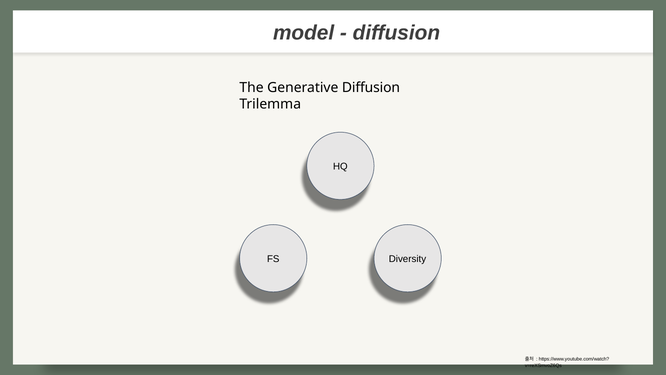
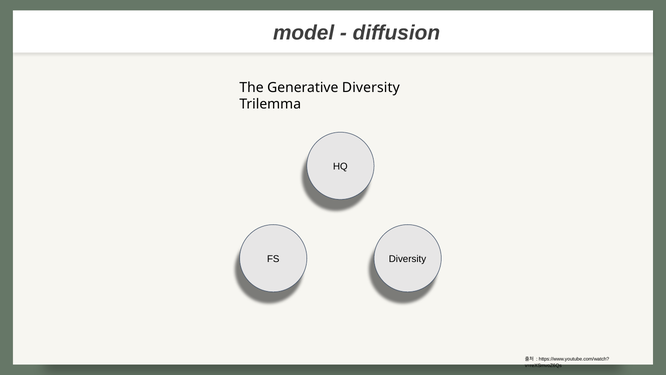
Generative Diffusion: Diffusion -> Diversity (371, 87)
